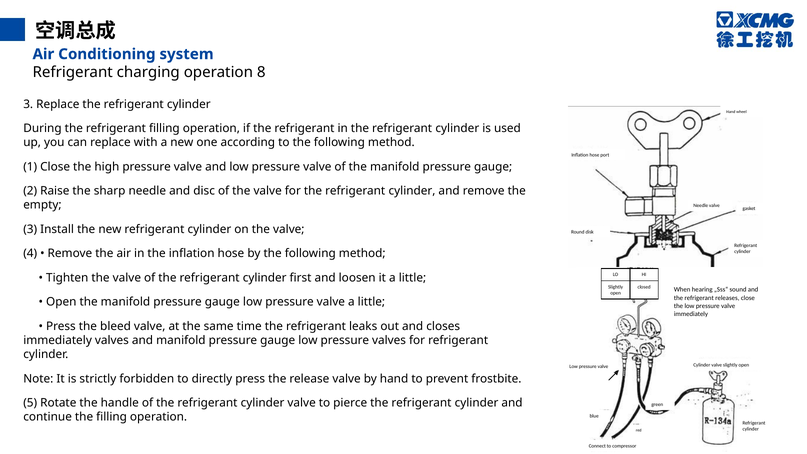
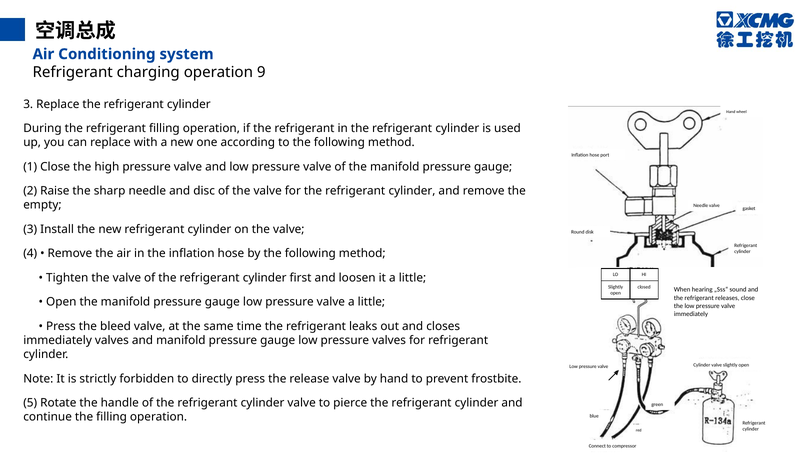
8: 8 -> 9 (261, 72)
